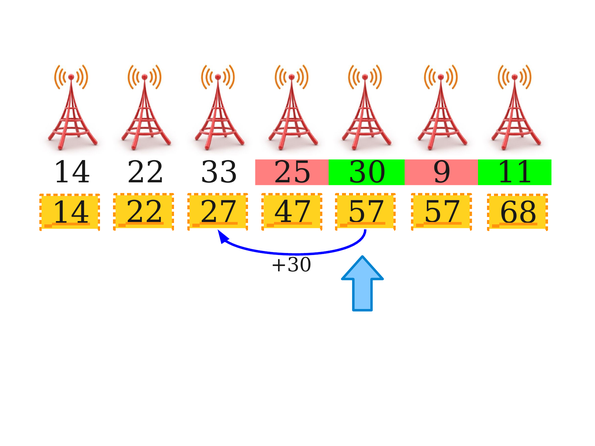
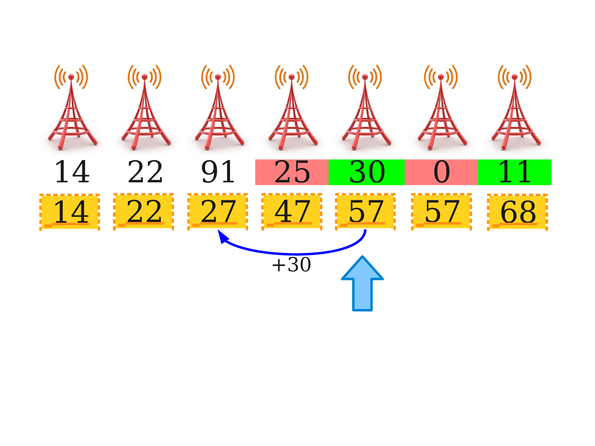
33: 33 -> 91 (219, 173)
9: 9 -> 0 (442, 173)
